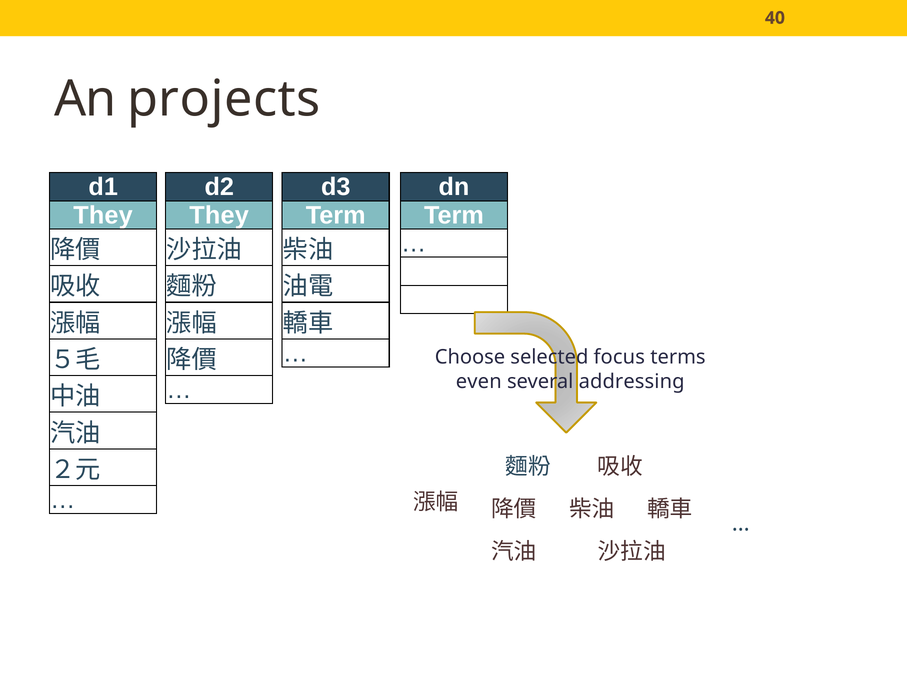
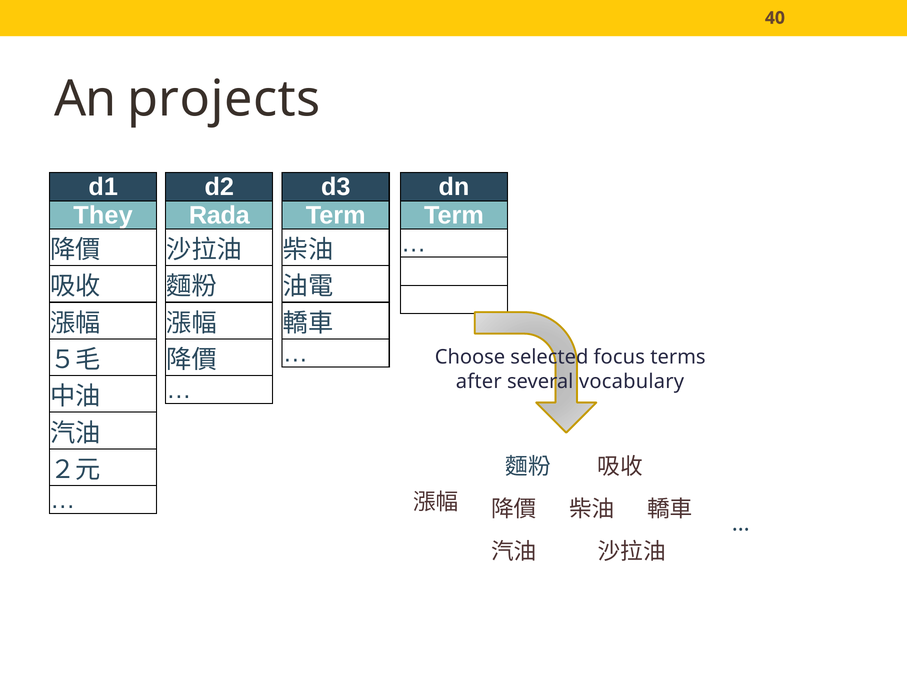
They: They -> Rada (219, 215)
even: even -> after (479, 381)
addressing: addressing -> vocabulary (632, 381)
